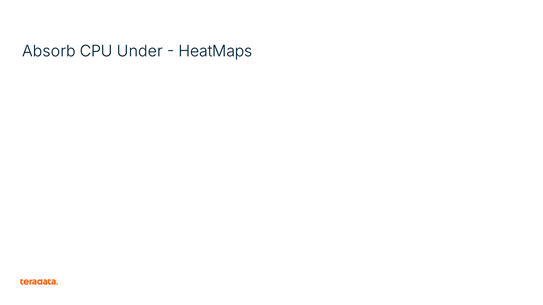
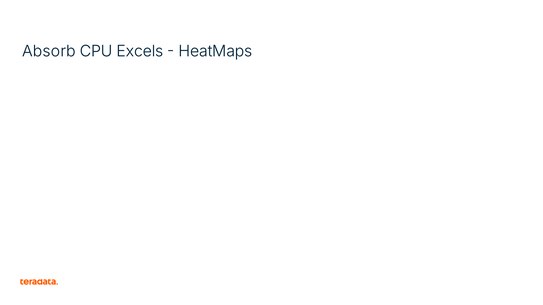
Under: Under -> Excels (140, 51)
